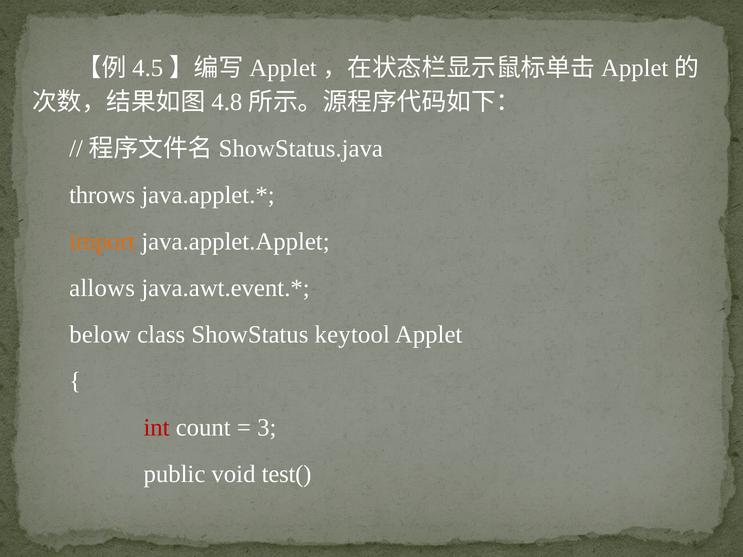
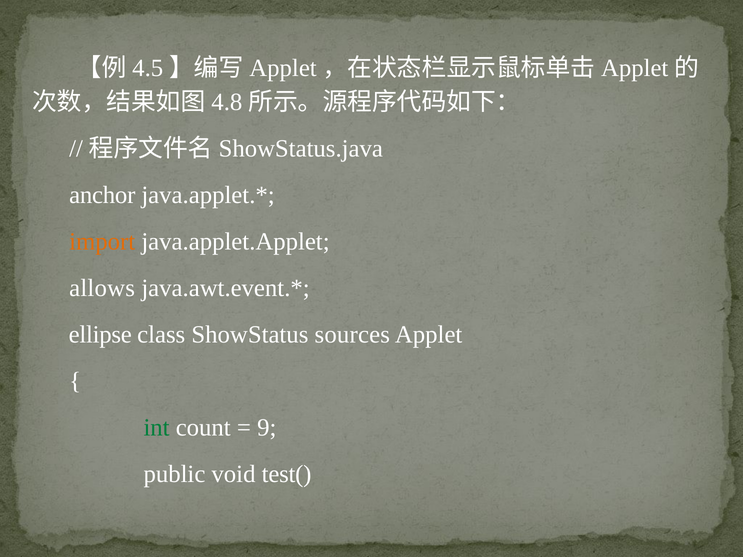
throws: throws -> anchor (102, 195)
below: below -> ellipse (100, 335)
keytool: keytool -> sources (352, 335)
int colour: red -> green (157, 428)
3: 3 -> 9 (267, 428)
